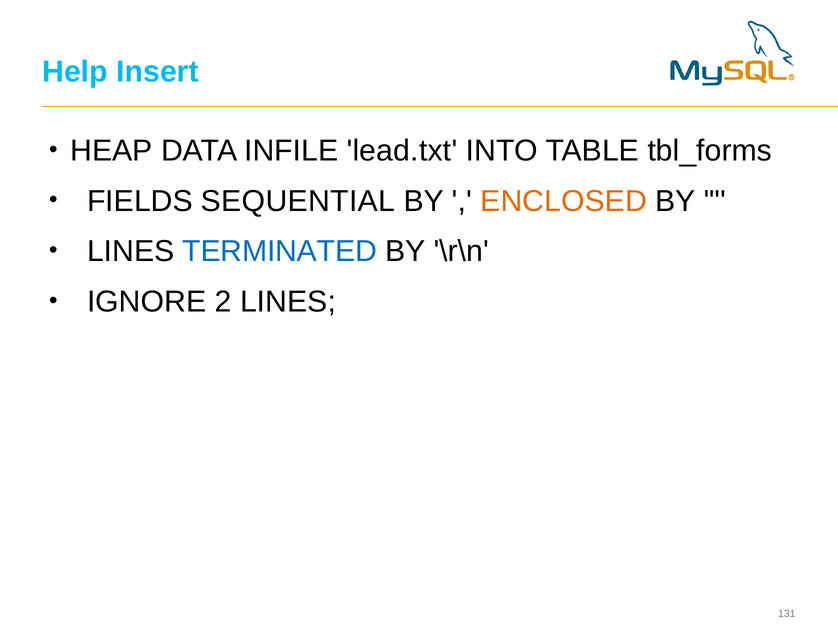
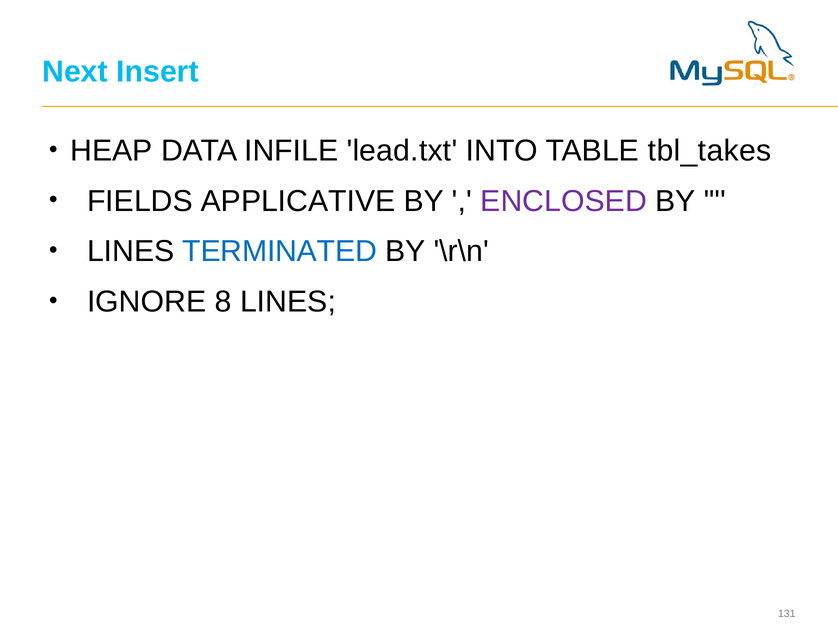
Help: Help -> Next (75, 72)
tbl_forms: tbl_forms -> tbl_takes (710, 151)
SEQUENTIAL: SEQUENTIAL -> APPLICATIVE (298, 201)
ENCLOSED colour: orange -> purple (564, 201)
2: 2 -> 8 (223, 302)
